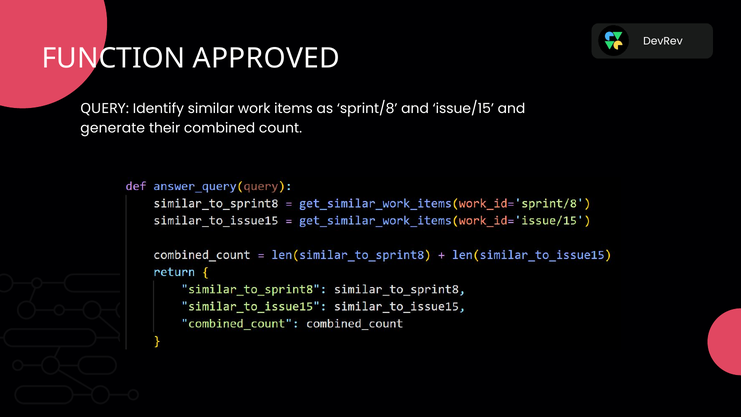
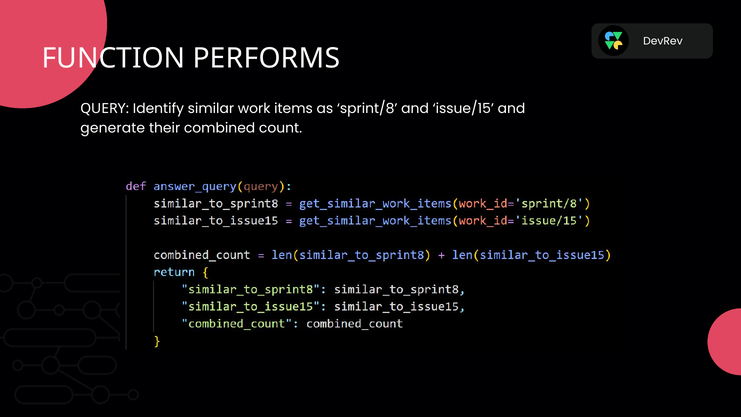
APPROVED: APPROVED -> PERFORMS (266, 58)
